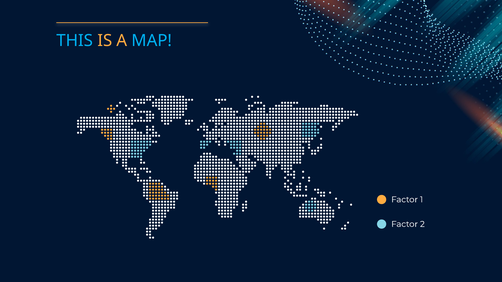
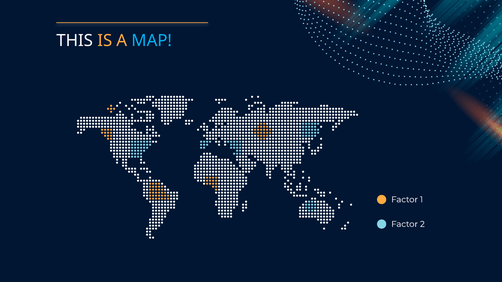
THIS colour: light blue -> white (75, 41)
